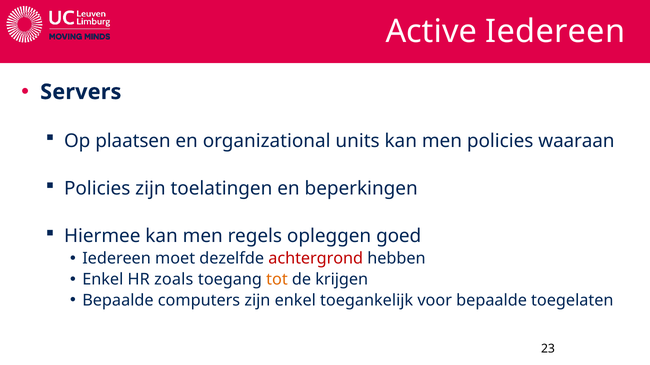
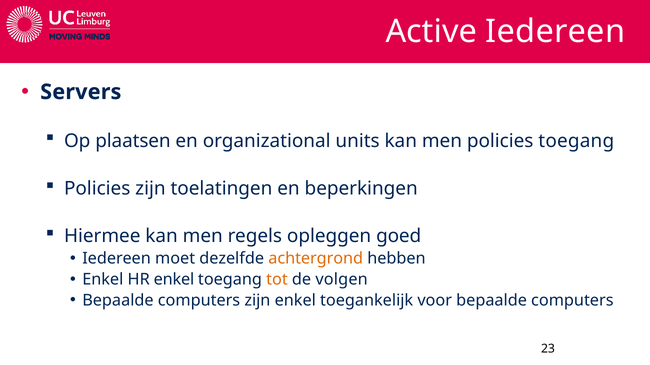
policies waaraan: waaraan -> toegang (576, 141)
achtergrond colour: red -> orange (316, 259)
HR zoals: zoals -> enkel (174, 280)
krijgen: krijgen -> volgen (342, 280)
voor bepaalde toegelaten: toegelaten -> computers (572, 301)
